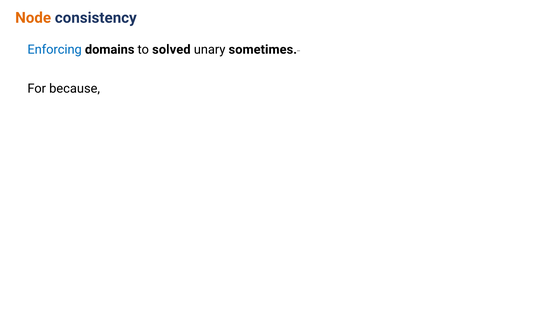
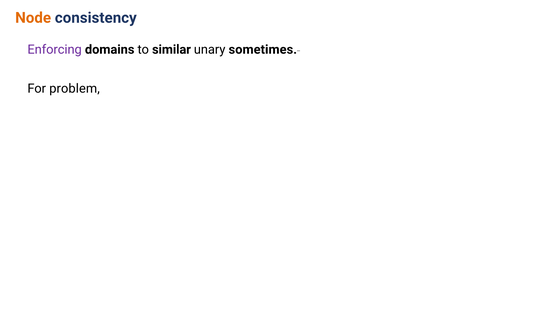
Enforcing colour: blue -> purple (55, 50)
solved: solved -> similar (171, 50)
because: because -> problem (75, 89)
